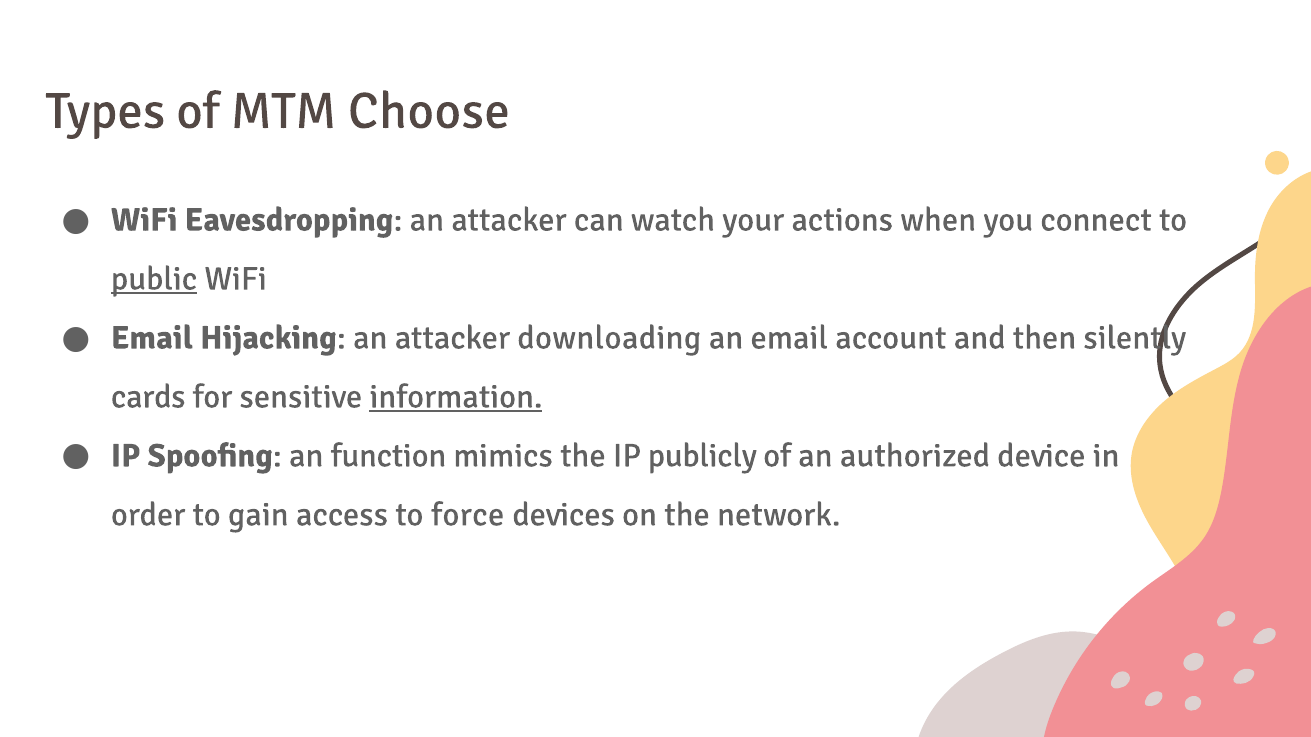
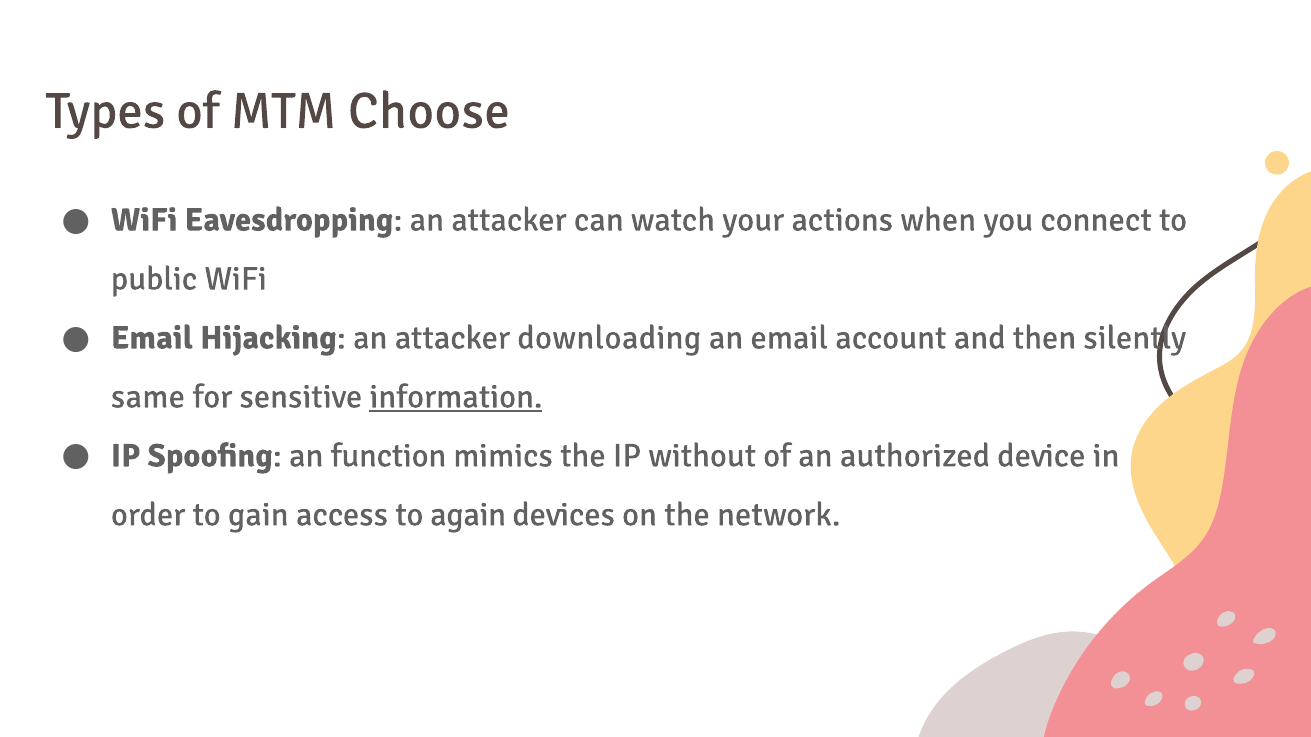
public underline: present -> none (154, 279)
cards: cards -> same (148, 397)
publicly: publicly -> without (702, 456)
force: force -> again (468, 515)
